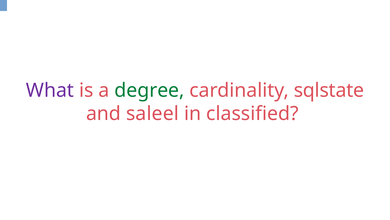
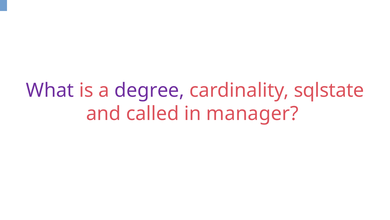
degree colour: green -> purple (149, 90)
saleel: saleel -> called (153, 113)
classified: classified -> manager (252, 113)
